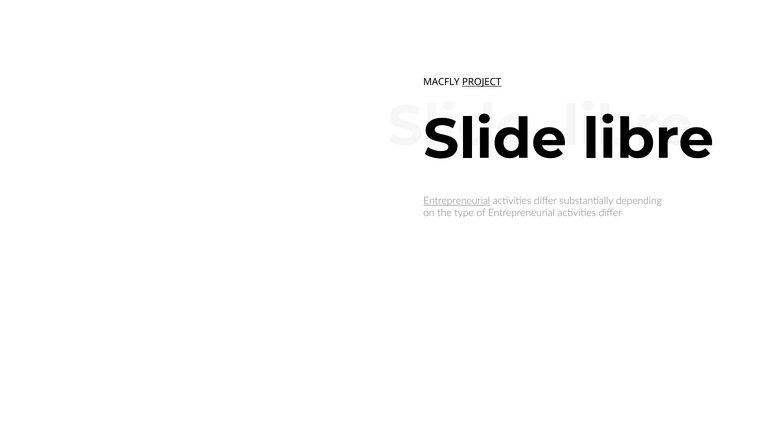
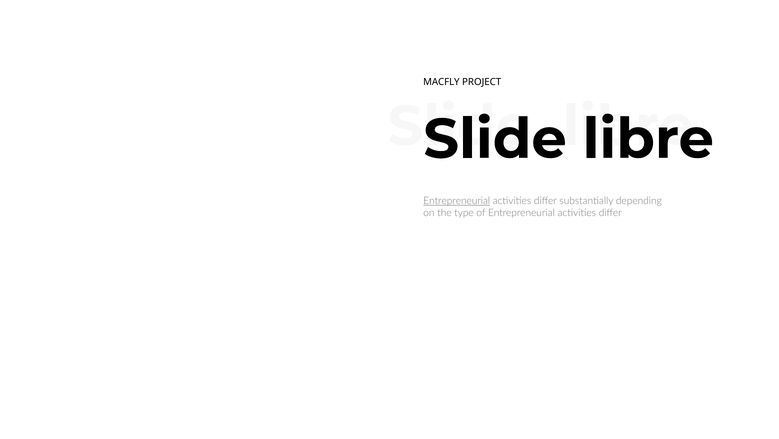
PROJECT underline: present -> none (482, 82)
